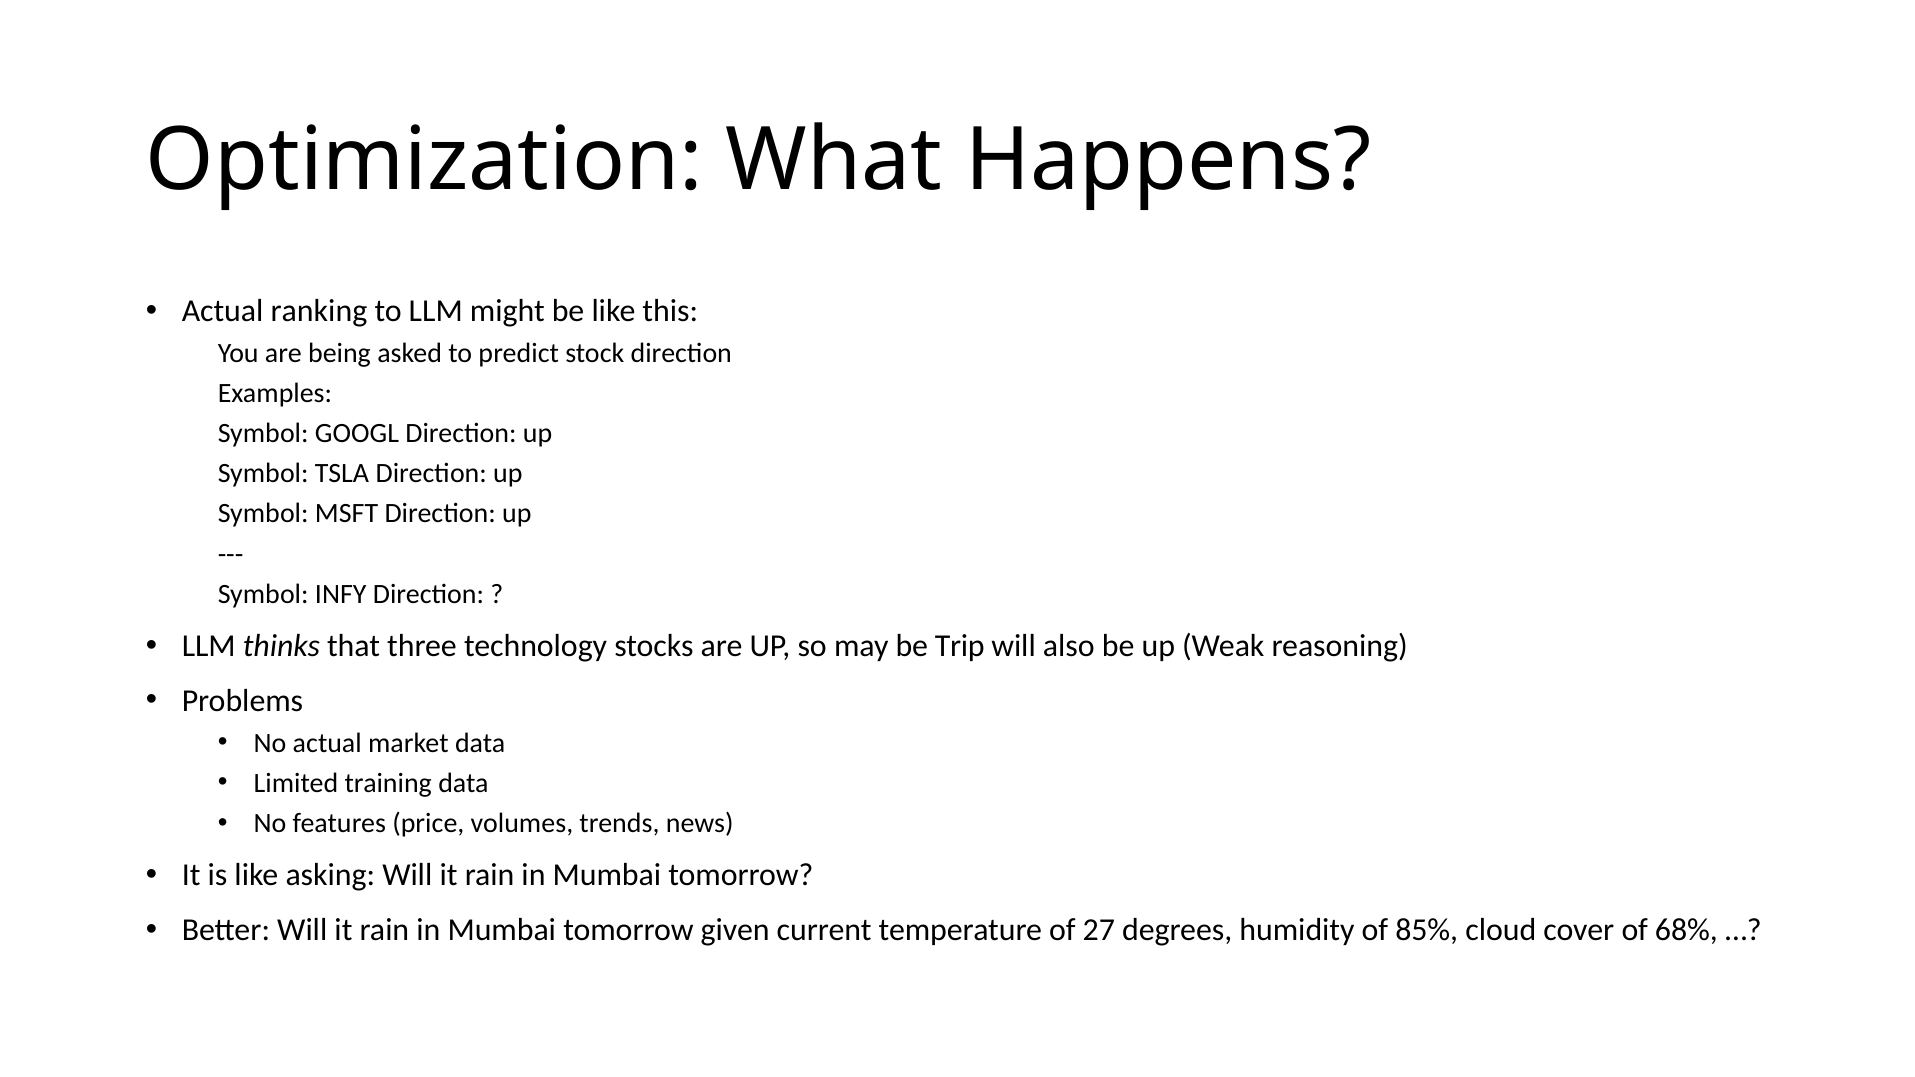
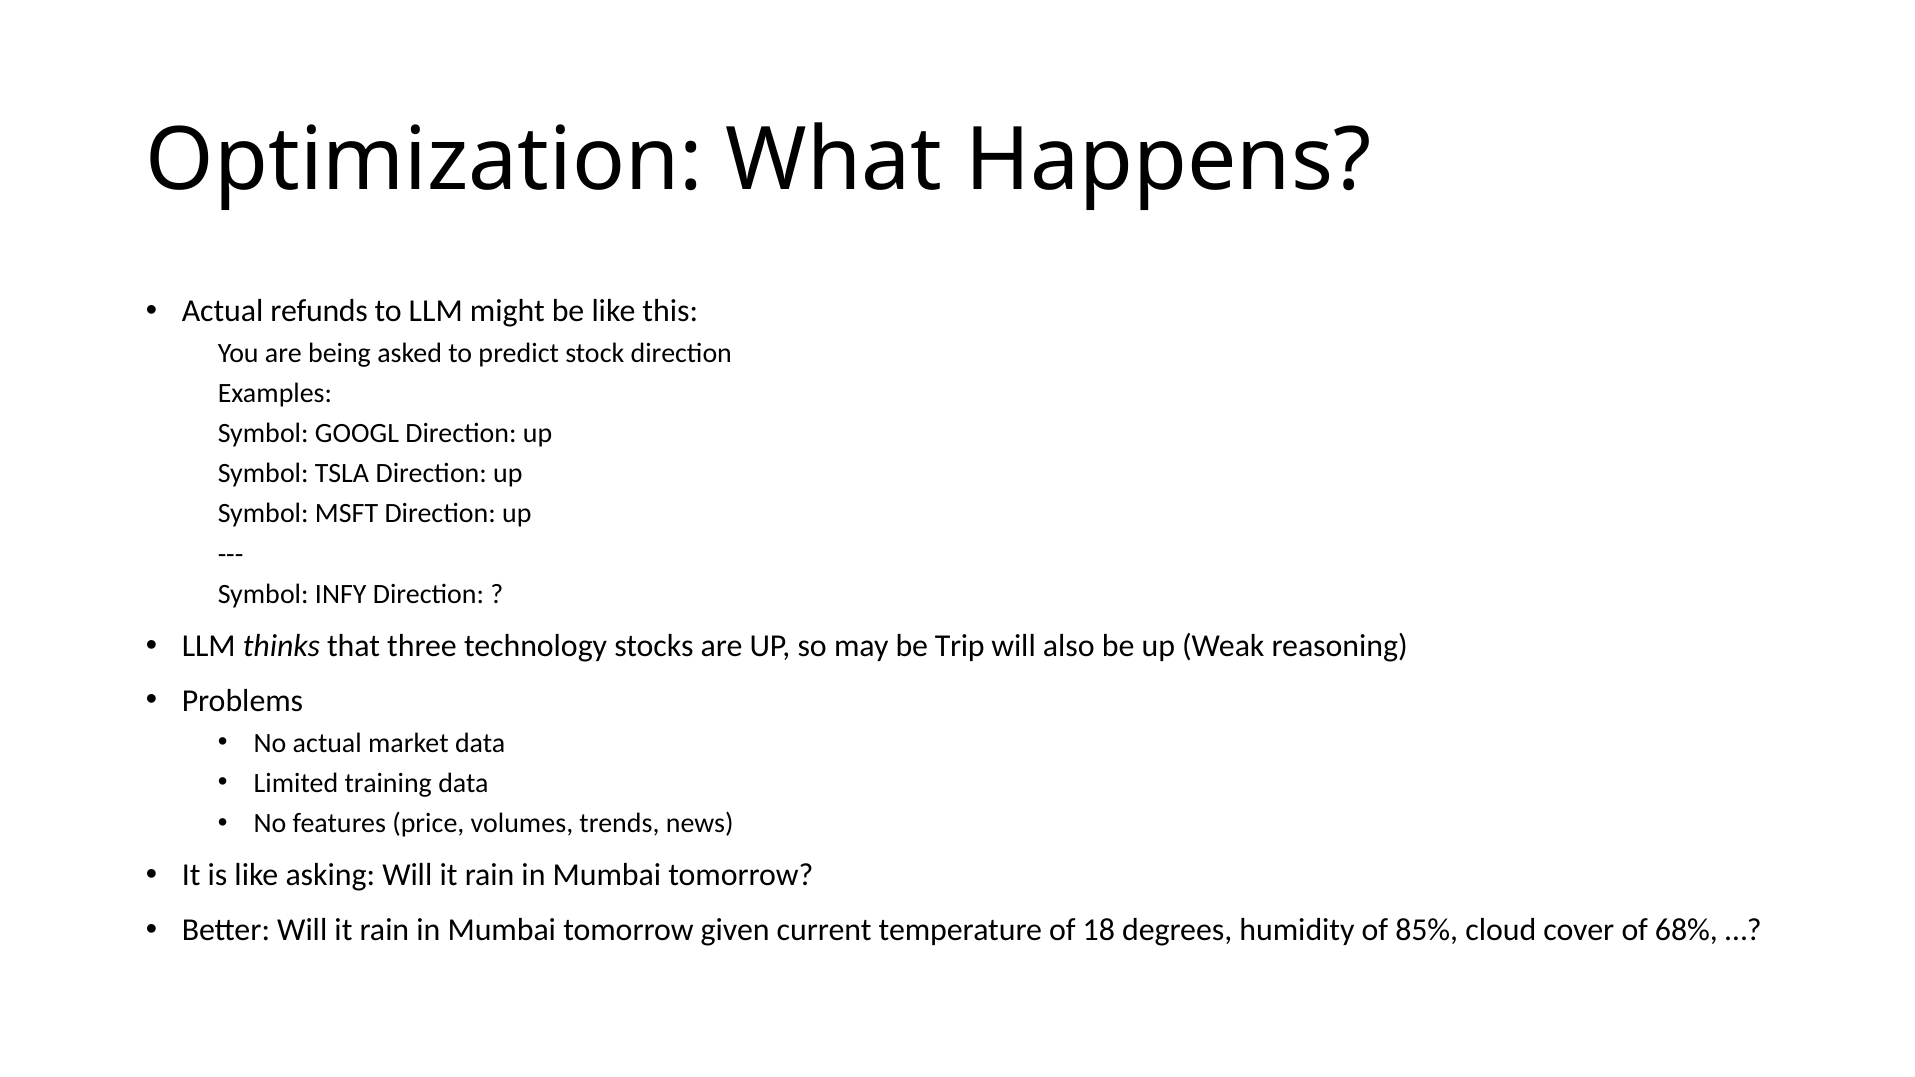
ranking: ranking -> refunds (319, 311)
27: 27 -> 18 (1099, 930)
